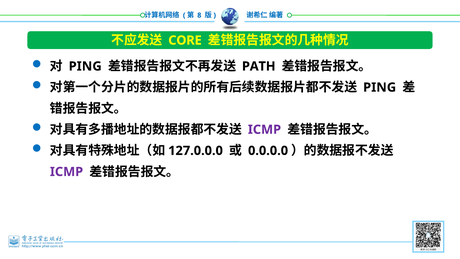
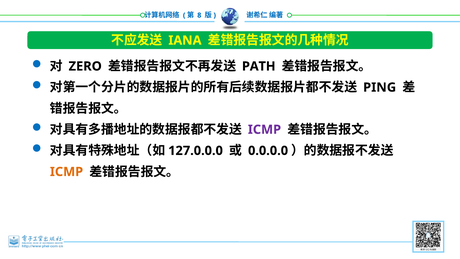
CORE: CORE -> IANA (185, 40)
PING: PING -> ZERO (85, 66)
ICMP colour: purple -> orange (67, 172)
